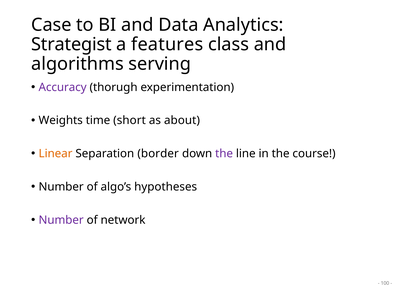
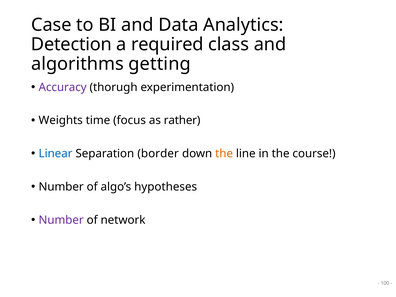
Strategist: Strategist -> Detection (71, 44)
features: features -> required (167, 44)
serving: serving -> getting (160, 64)
short: short -> focus (130, 120)
about: about -> rather (182, 120)
Linear colour: orange -> blue (56, 154)
the colour: purple -> orange (224, 154)
